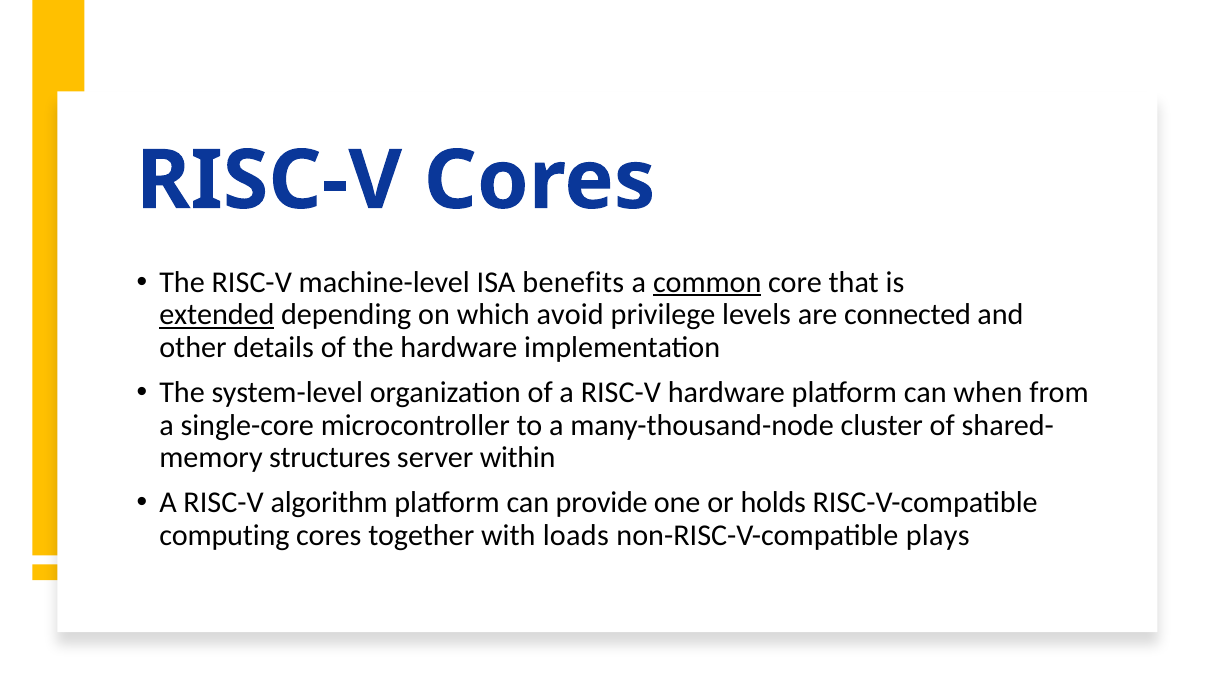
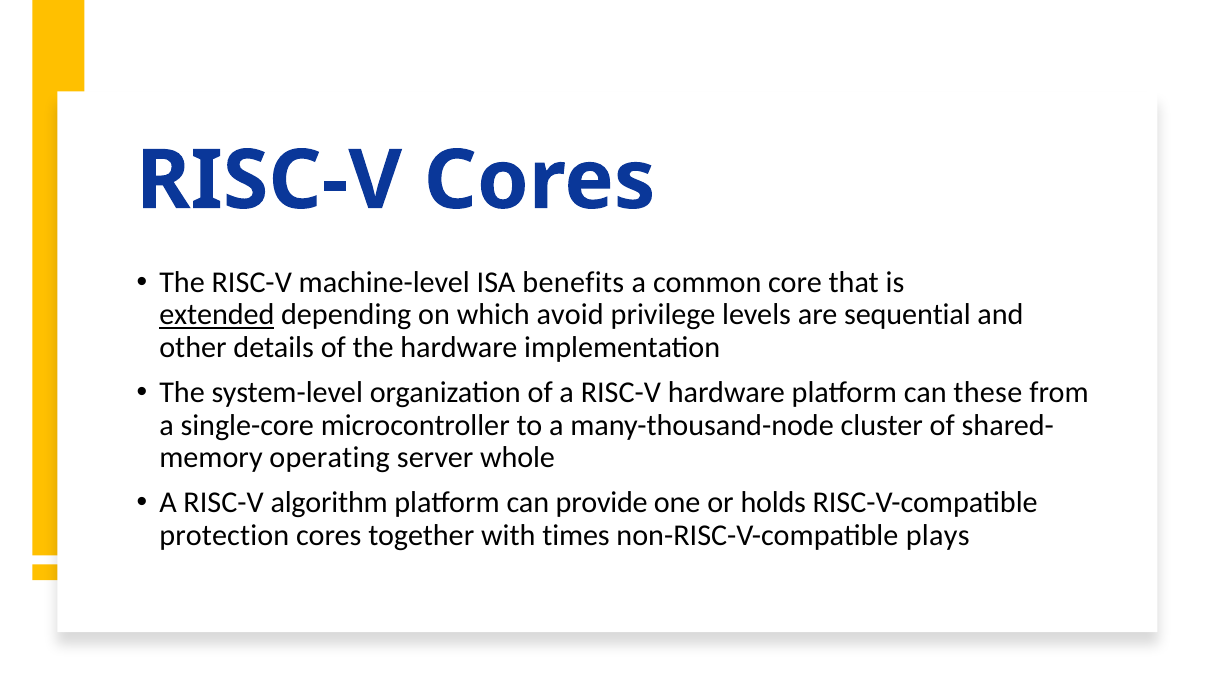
common underline: present -> none (707, 282)
connected: connected -> sequential (907, 315)
when: when -> these (988, 393)
structures: structures -> operating (330, 458)
within: within -> whole (518, 458)
computing: computing -> protection (224, 535)
loads: loads -> times (576, 535)
